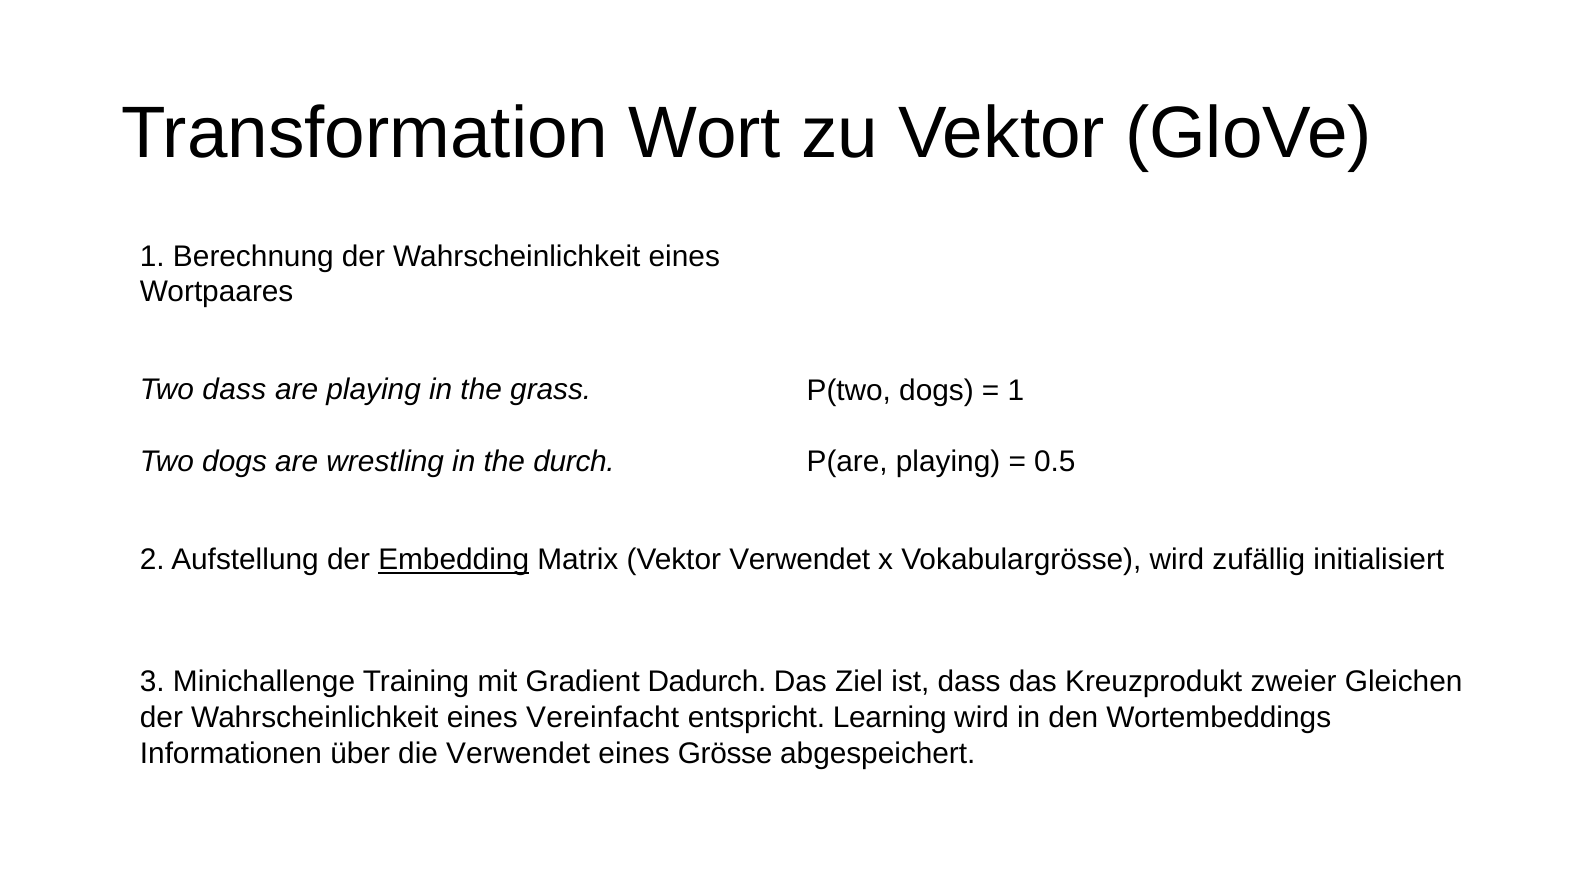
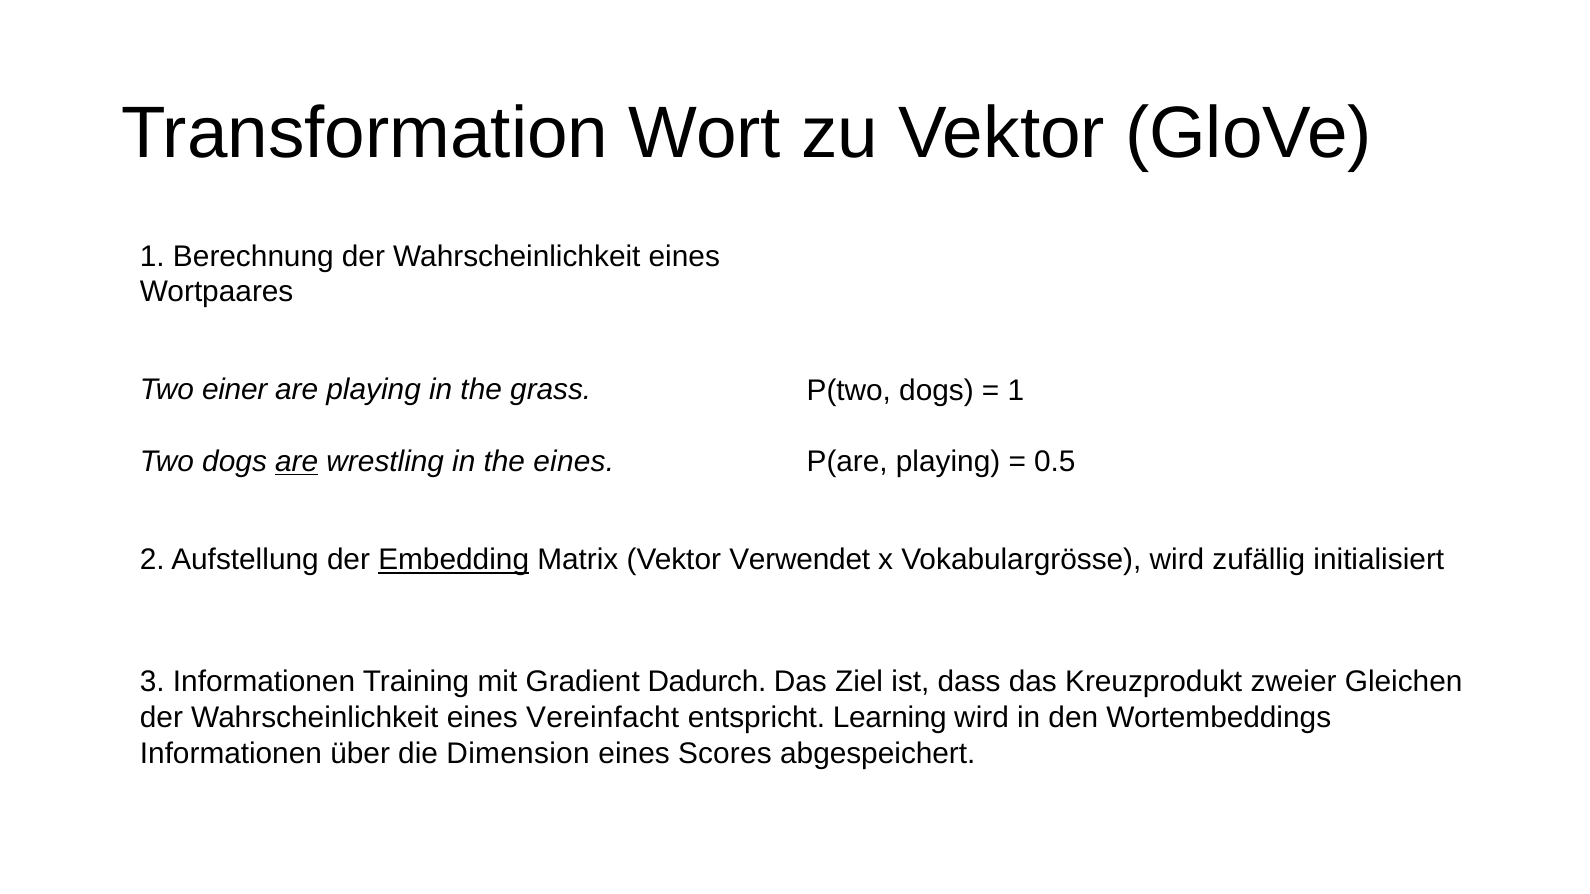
Two dass: dass -> einer (235, 390)
are underline: none -> present (297, 462)
the durch: durch -> eines (574, 462)
3 Minichallenge: Minichallenge -> Informationen (264, 682)
die Verwendet: Verwendet -> Dimension (518, 754)
Grösse: Grösse -> Scores (725, 754)
